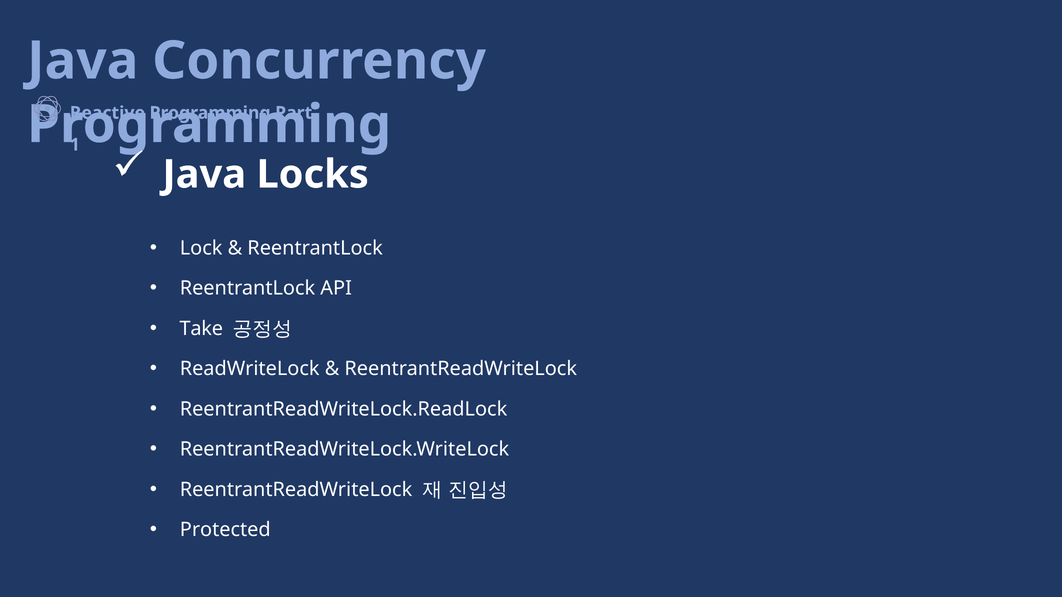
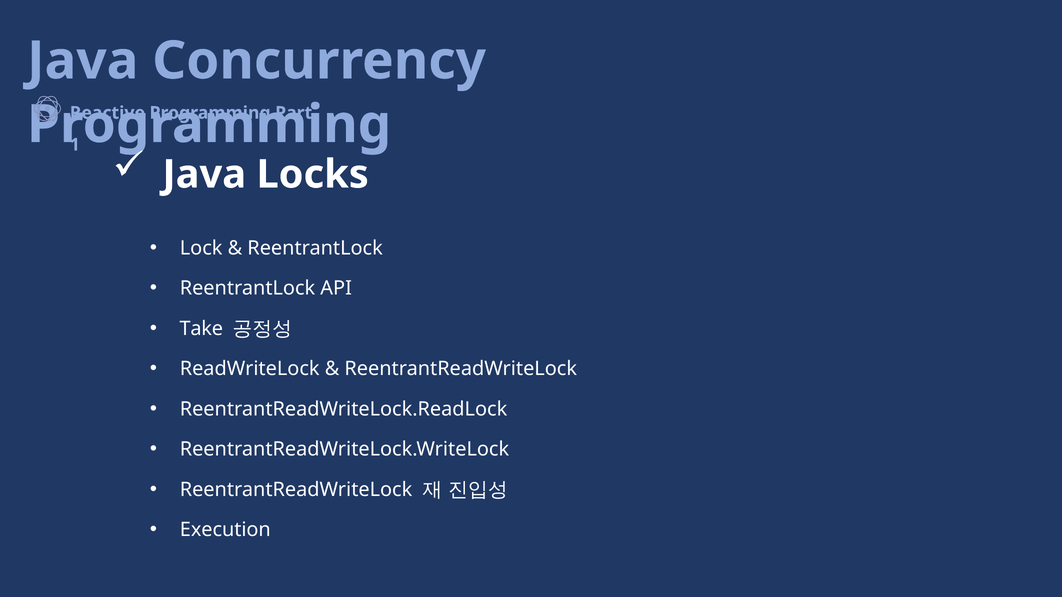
Protected: Protected -> Execution (225, 530)
